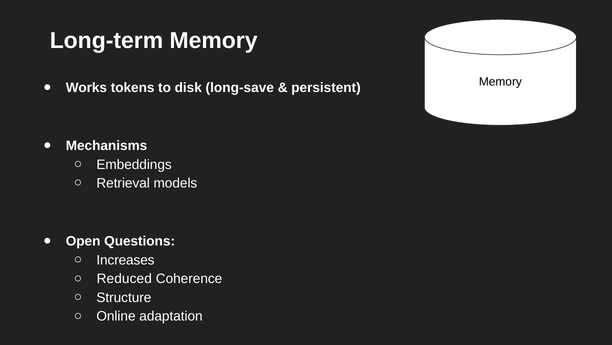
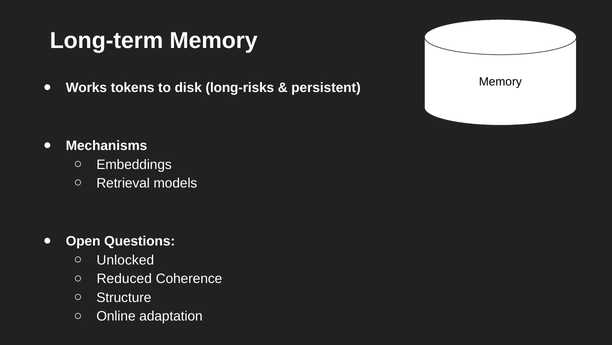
long-save: long-save -> long-risks (240, 88)
Increases: Increases -> Unlocked (125, 260)
